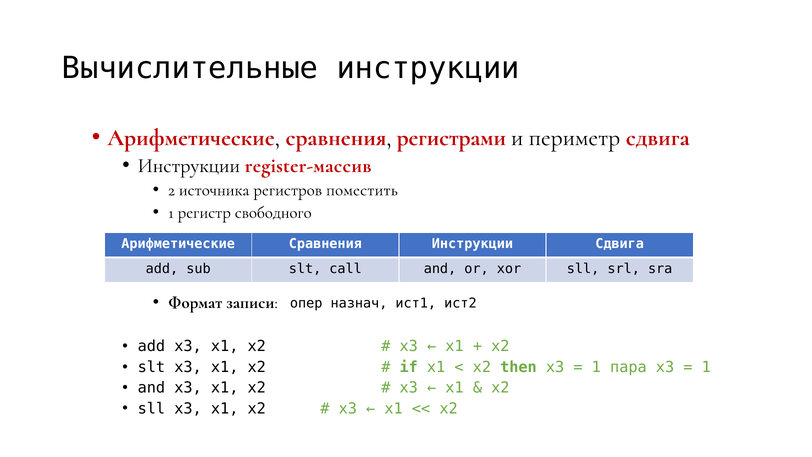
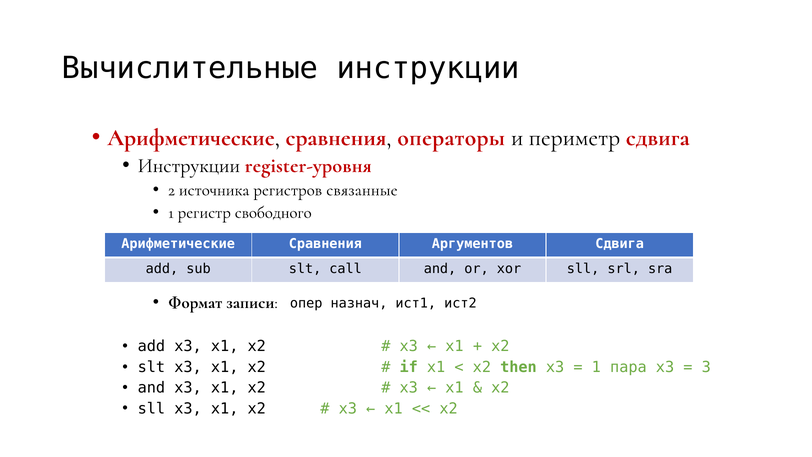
регистрами: регистрами -> операторы (451, 137)
register-массив: register-массив -> register-уровня (308, 165)
поместить: поместить -> связанные (362, 190)
Сравнения Инструкции: Инструкции -> Аргументов (472, 244)
1: 1 -> 3 (706, 367)
